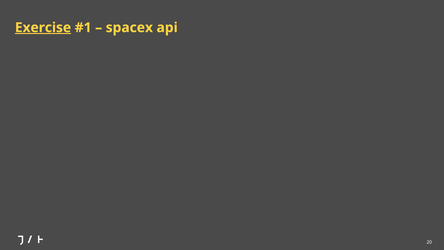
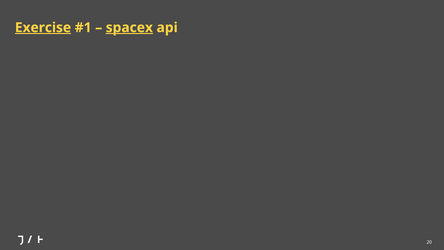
spacex underline: none -> present (129, 28)
